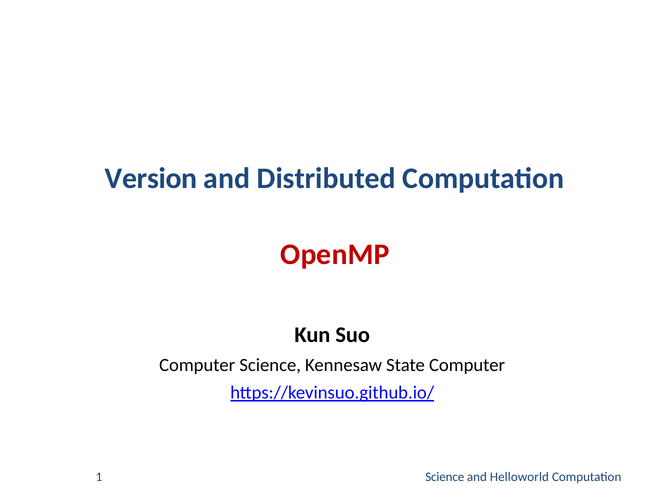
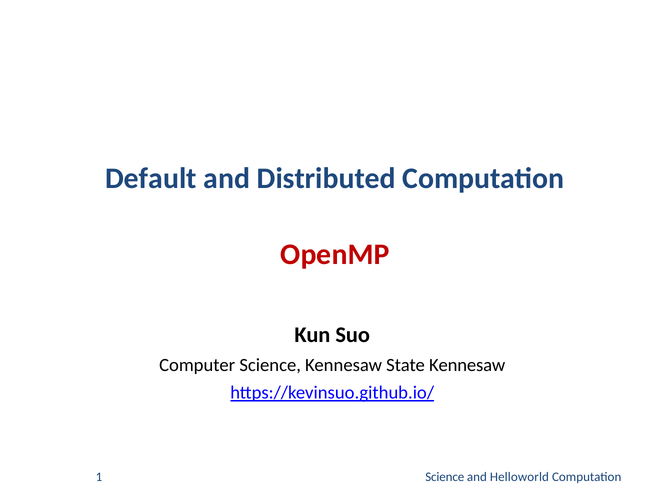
Version: Version -> Default (151, 179)
State Computer: Computer -> Kennesaw (467, 365)
